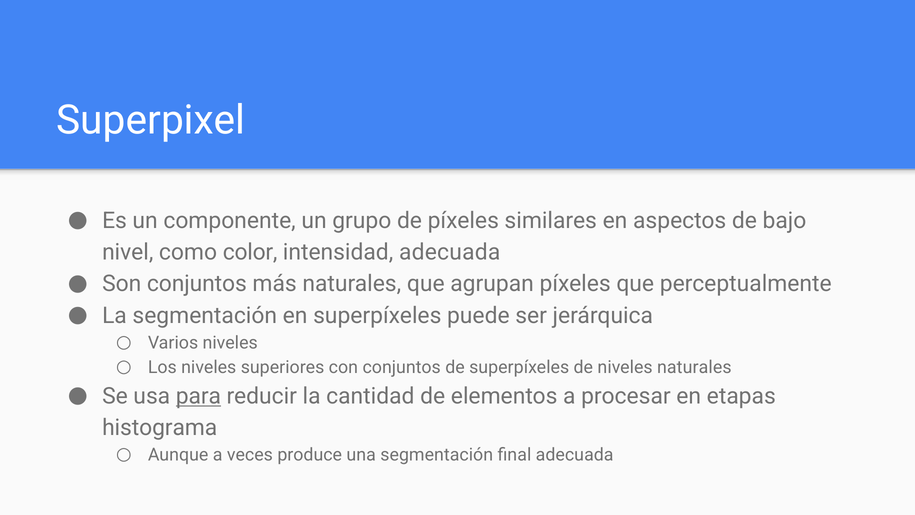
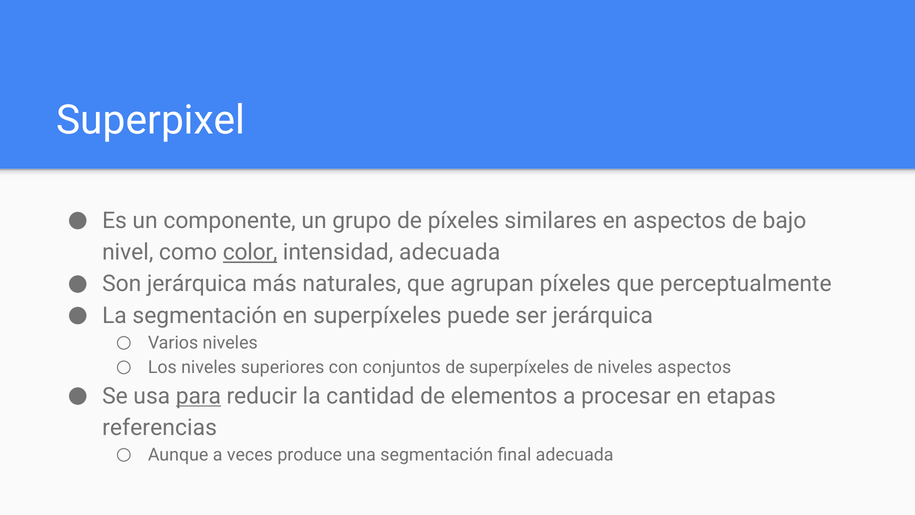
color underline: none -> present (250, 252)
Son conjuntos: conjuntos -> jerárquica (197, 284)
niveles naturales: naturales -> aspectos (694, 367)
histograma: histograma -> referencias (160, 427)
